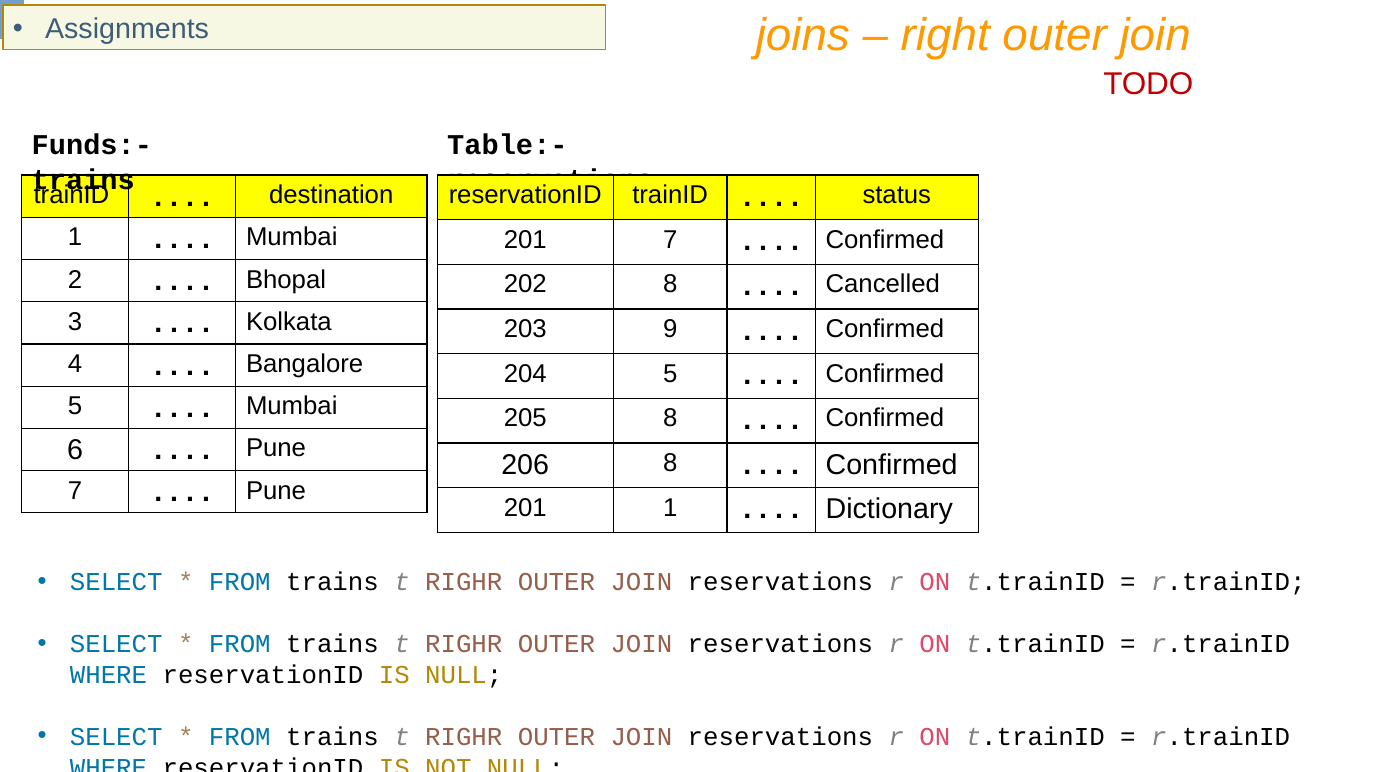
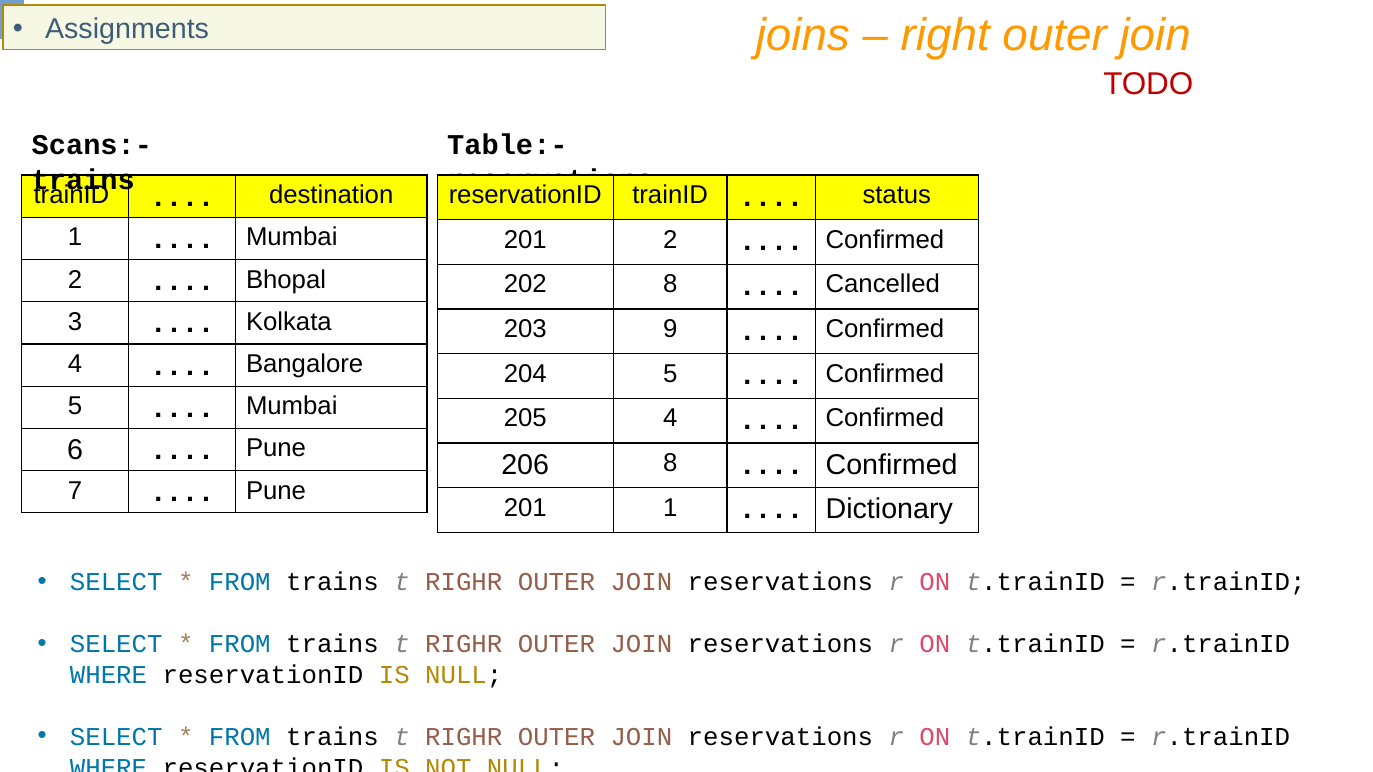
Funds:-: Funds:- -> Scans:- (92, 145)
201 7: 7 -> 2 (670, 240)
205 8: 8 -> 4 (670, 419)
